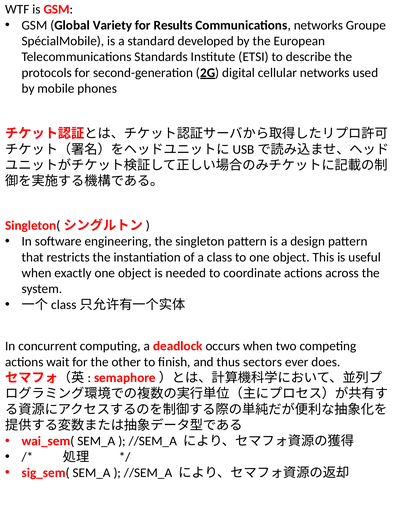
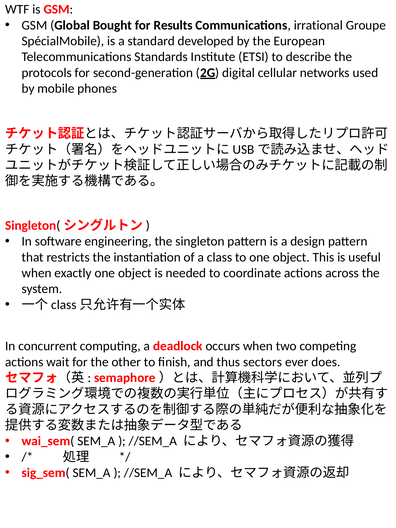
Variety: Variety -> Bought (112, 25)
Communications networks: networks -> irrational (318, 25)
